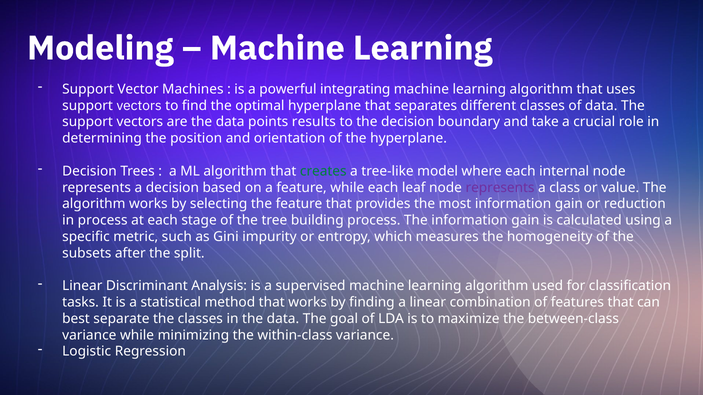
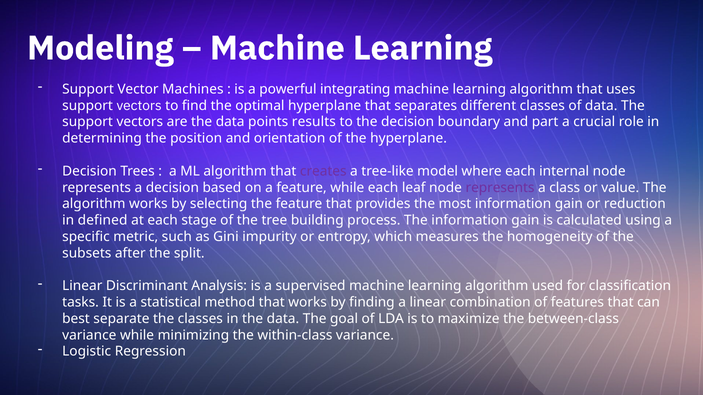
take: take -> part (545, 122)
creates colour: green -> purple (323, 171)
in process: process -> defined (103, 221)
